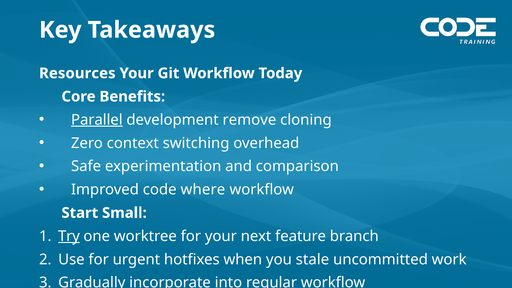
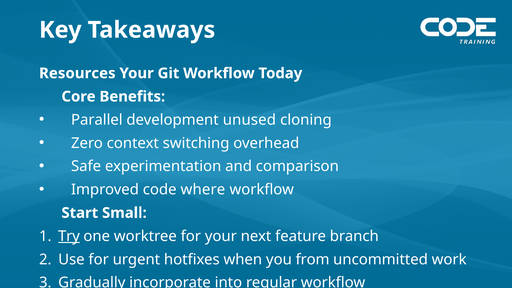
Parallel underline: present -> none (97, 120)
remove: remove -> unused (249, 120)
stale: stale -> from (313, 259)
